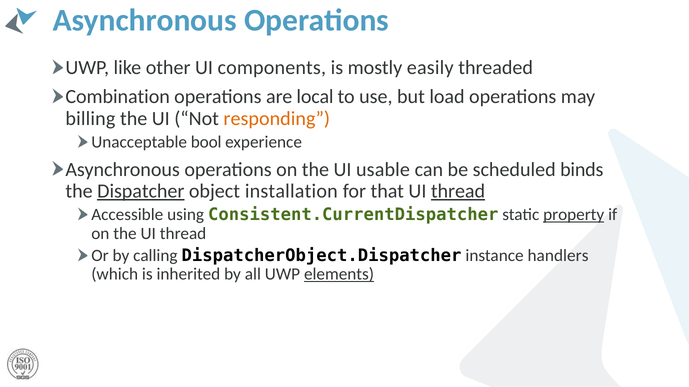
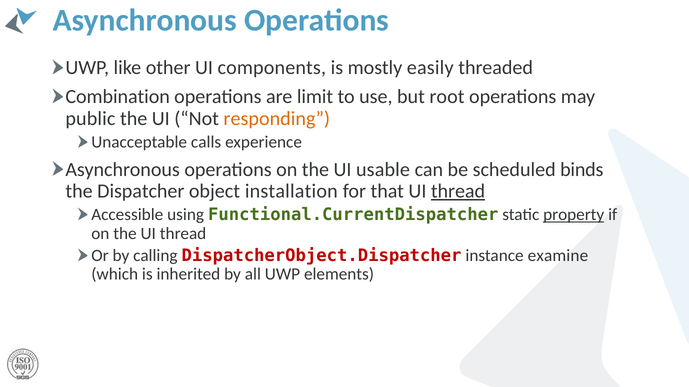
local: local -> limit (315, 97)
load: load -> root (447, 97)
billing: billing -> public (90, 119)
bool: bool -> calls (206, 142)
Dispatcher underline: present -> none (141, 191)
Consistent.CurrentDispatcher: Consistent.CurrentDispatcher -> Functional.CurrentDispatcher (353, 215)
DispatcherObject.Dispatcher colour: black -> red (322, 256)
handlers: handlers -> examine (558, 256)
elements underline: present -> none (339, 274)
